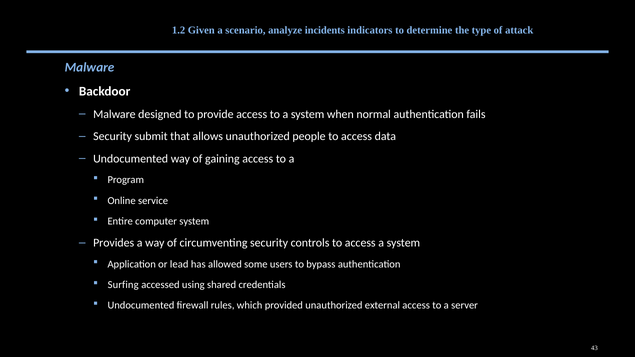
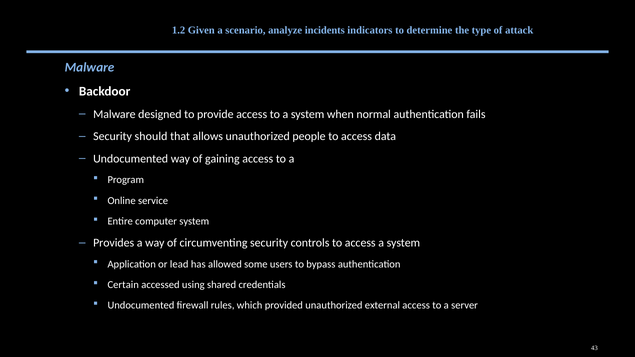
submit: submit -> should (151, 137)
Surfing: Surfing -> Certain (123, 285)
